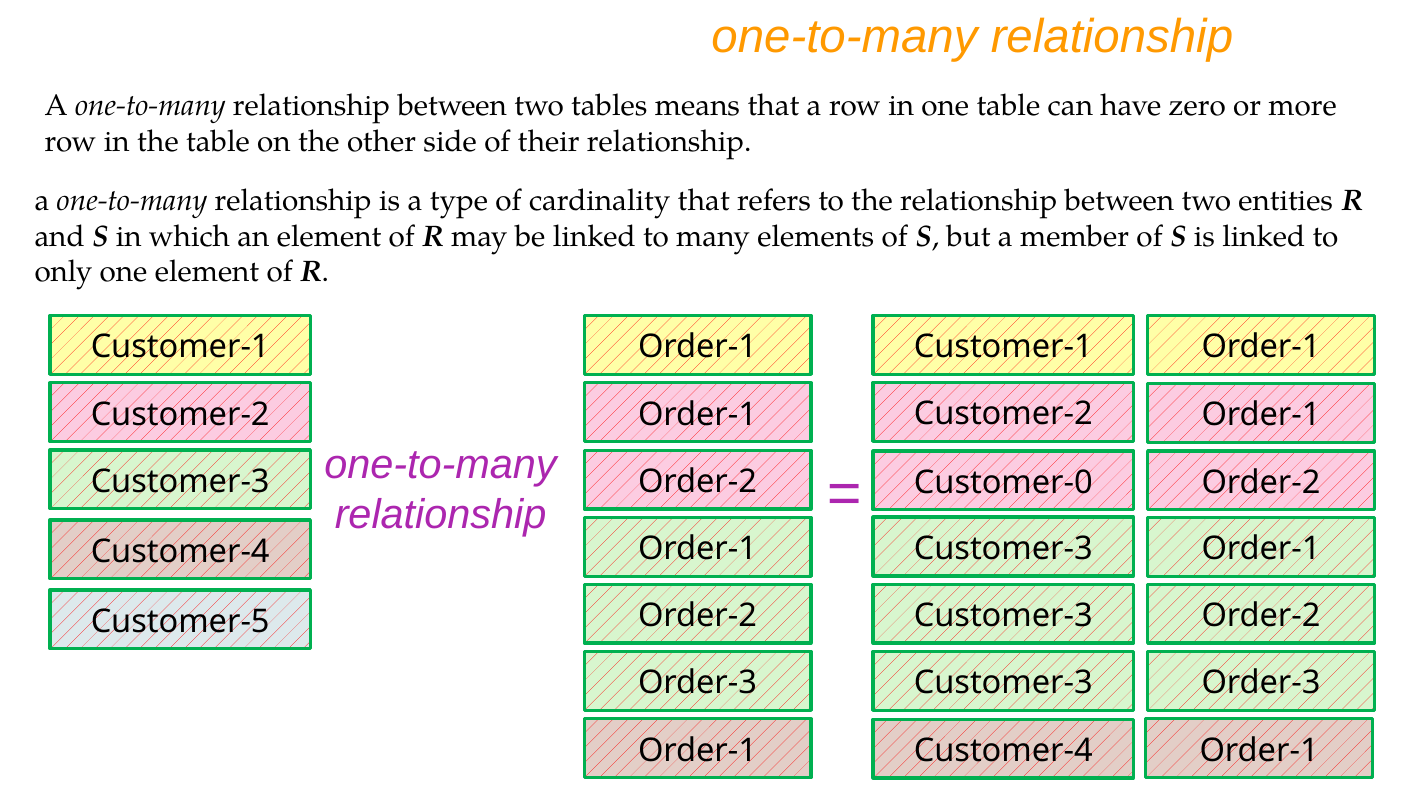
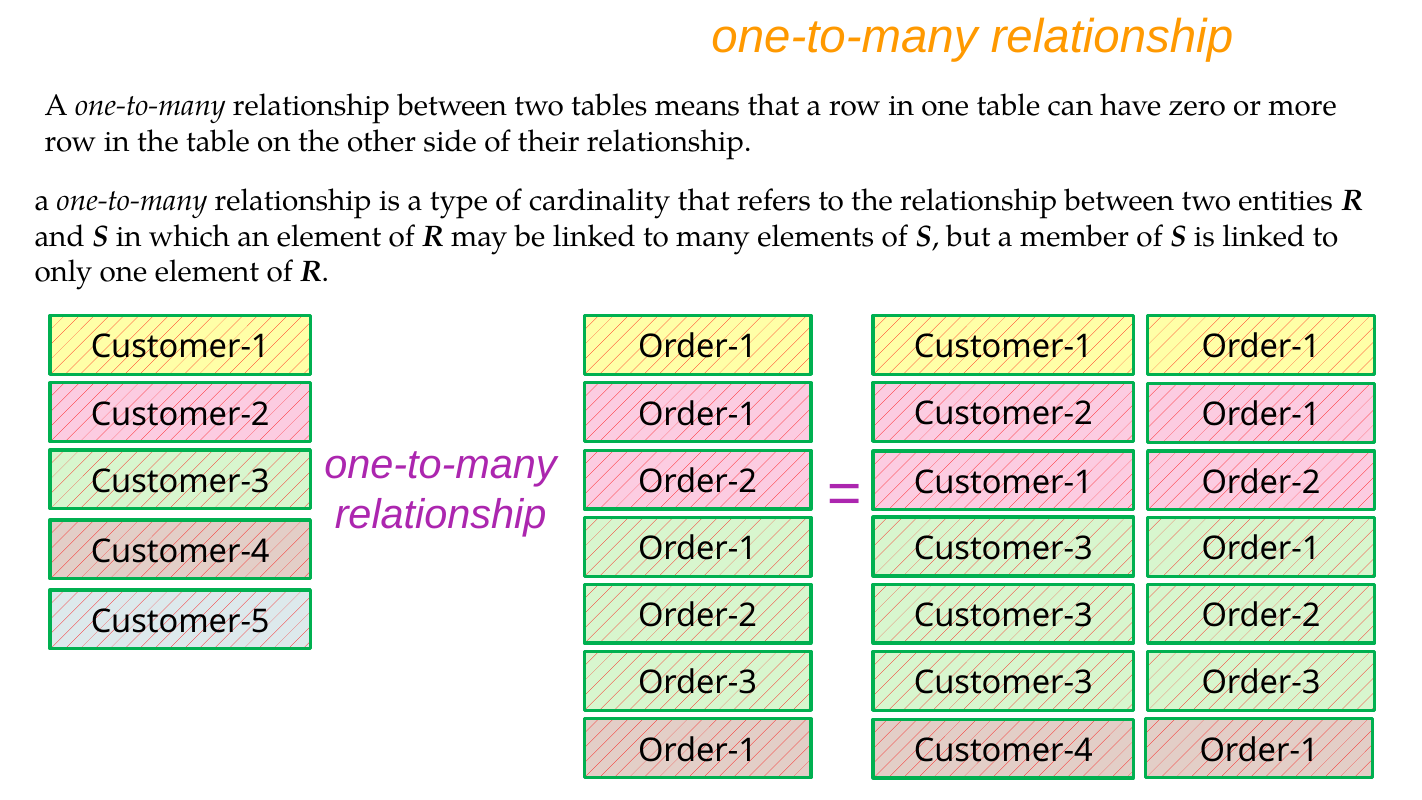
Customer-0: Customer-0 -> Customer-1 (1003, 483)
